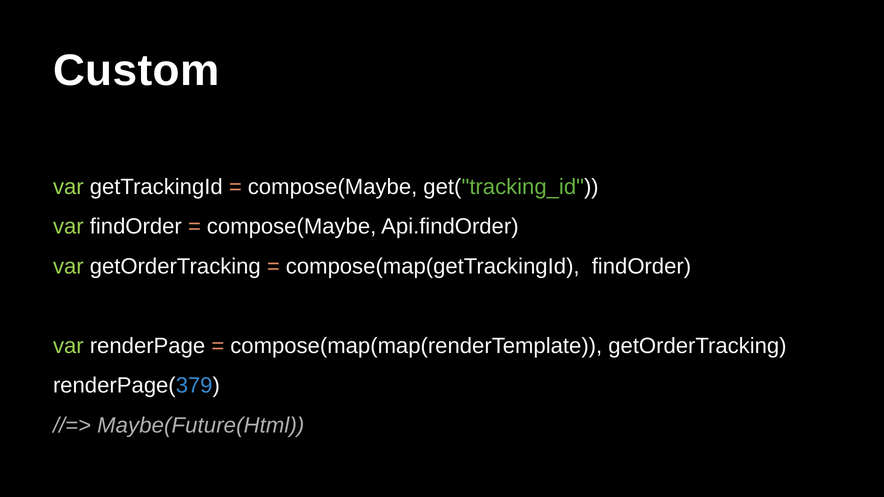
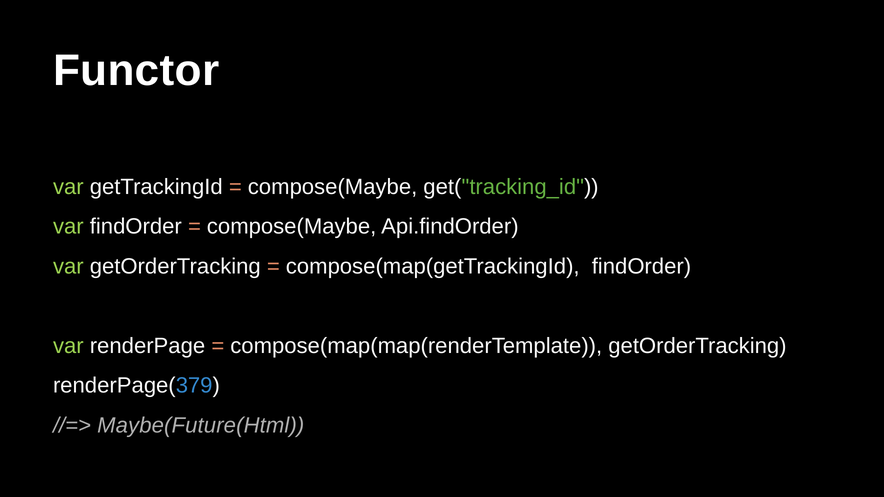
Custom: Custom -> Functor (136, 71)
